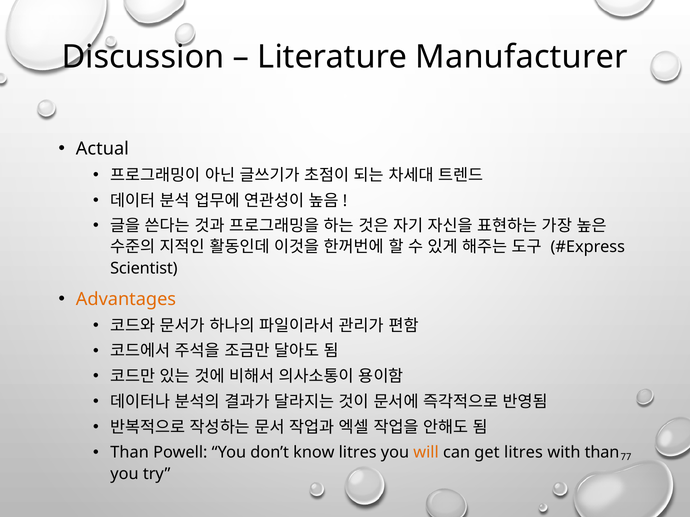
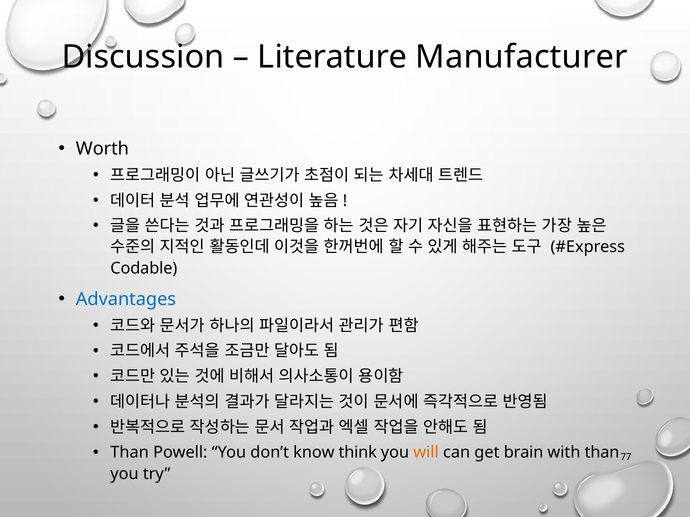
Actual: Actual -> Worth (102, 149)
Scientist: Scientist -> Codable (144, 268)
Advantages colour: orange -> blue (126, 300)
know litres: litres -> think (358, 453)
get litres: litres -> brain (524, 453)
